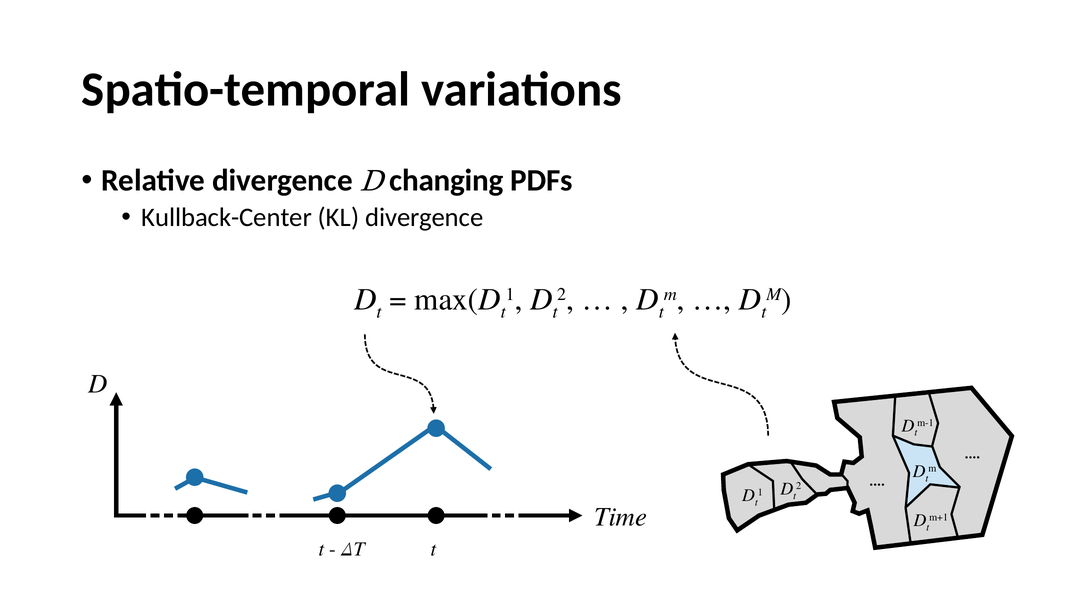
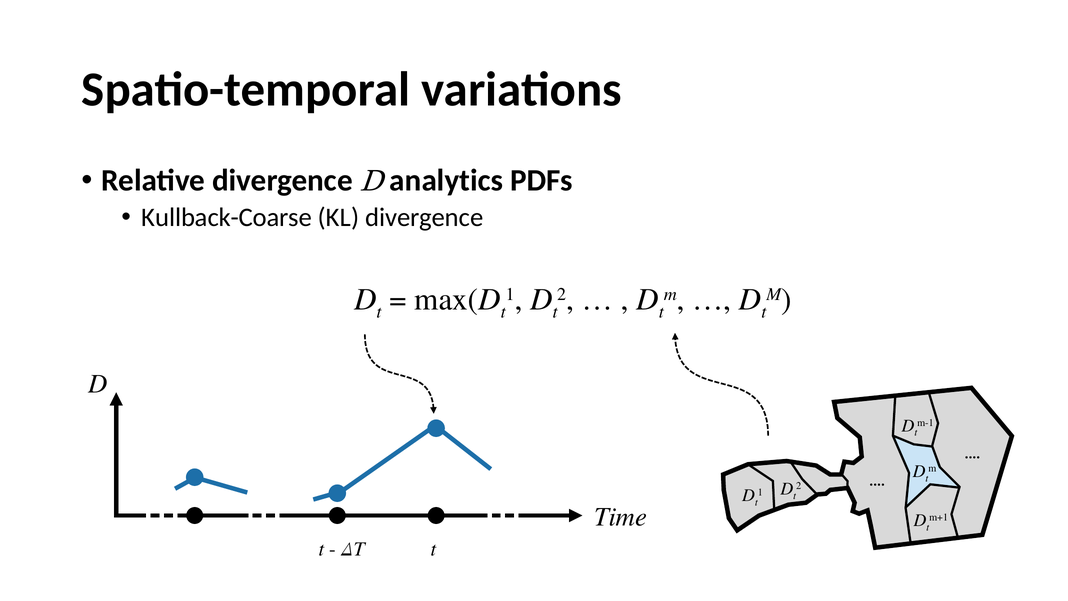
changing: changing -> analytics (446, 181)
Kullback-Center: Kullback-Center -> Kullback-Coarse (227, 217)
